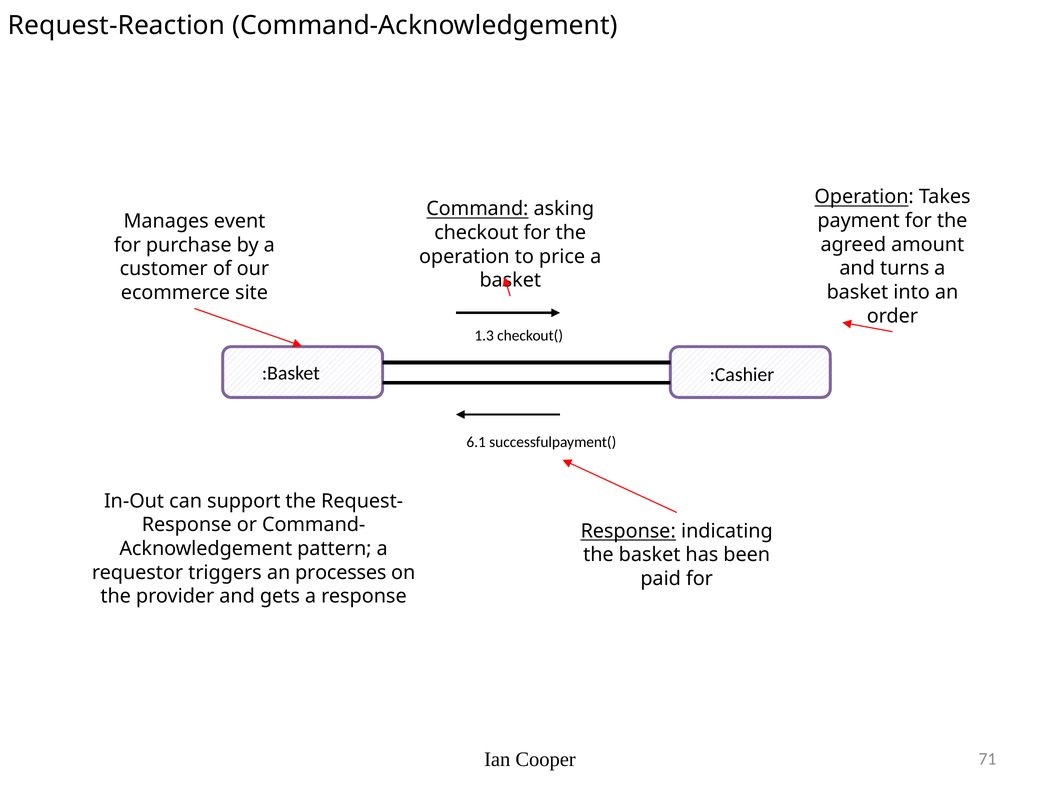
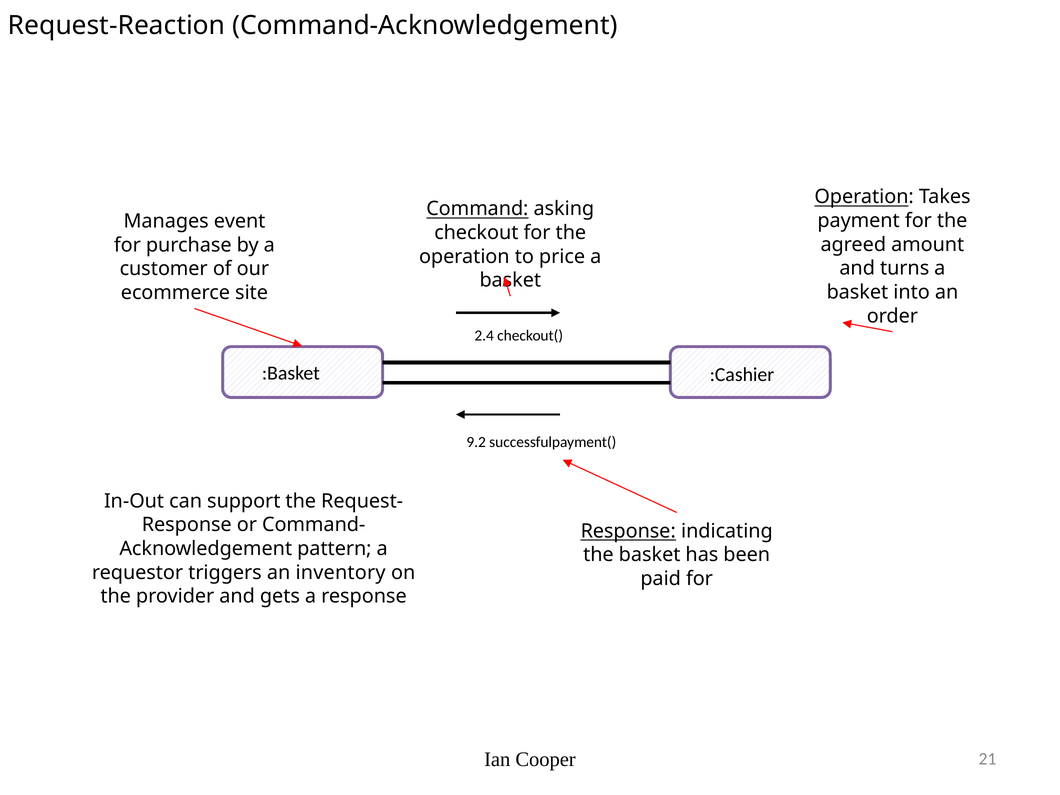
1.3: 1.3 -> 2.4 (484, 335)
6.1: 6.1 -> 9.2 (476, 442)
processes: processes -> inventory (341, 572)
71: 71 -> 21 (987, 759)
